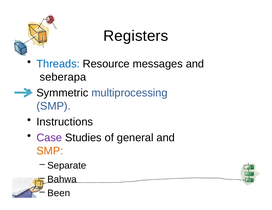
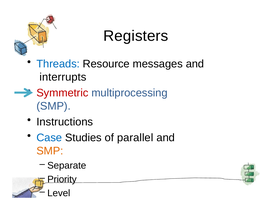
seberapa: seberapa -> interrupts (63, 77)
Symmetric colour: black -> red (62, 93)
Case colour: purple -> blue (49, 138)
general: general -> parallel (135, 138)
Bahwa: Bahwa -> Priority (62, 179)
Been: Been -> Level (59, 193)
